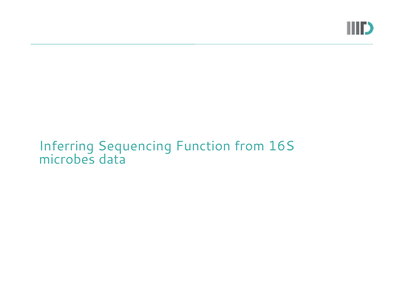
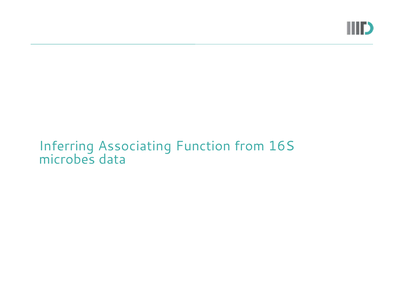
Sequencing: Sequencing -> Associating (135, 146)
